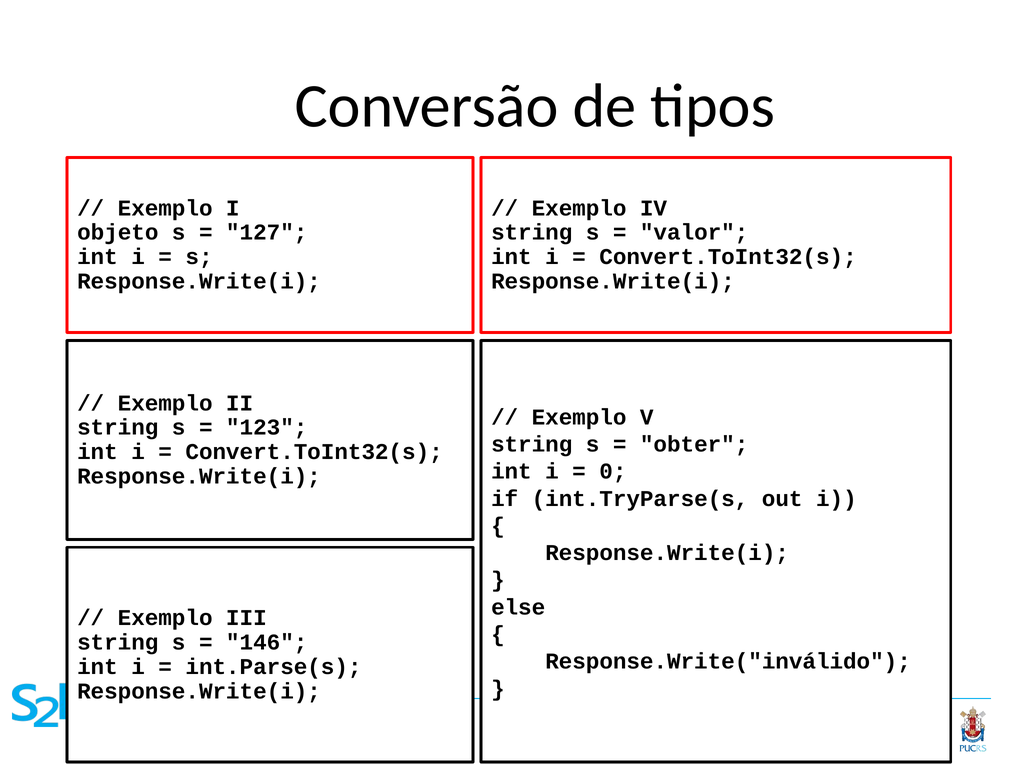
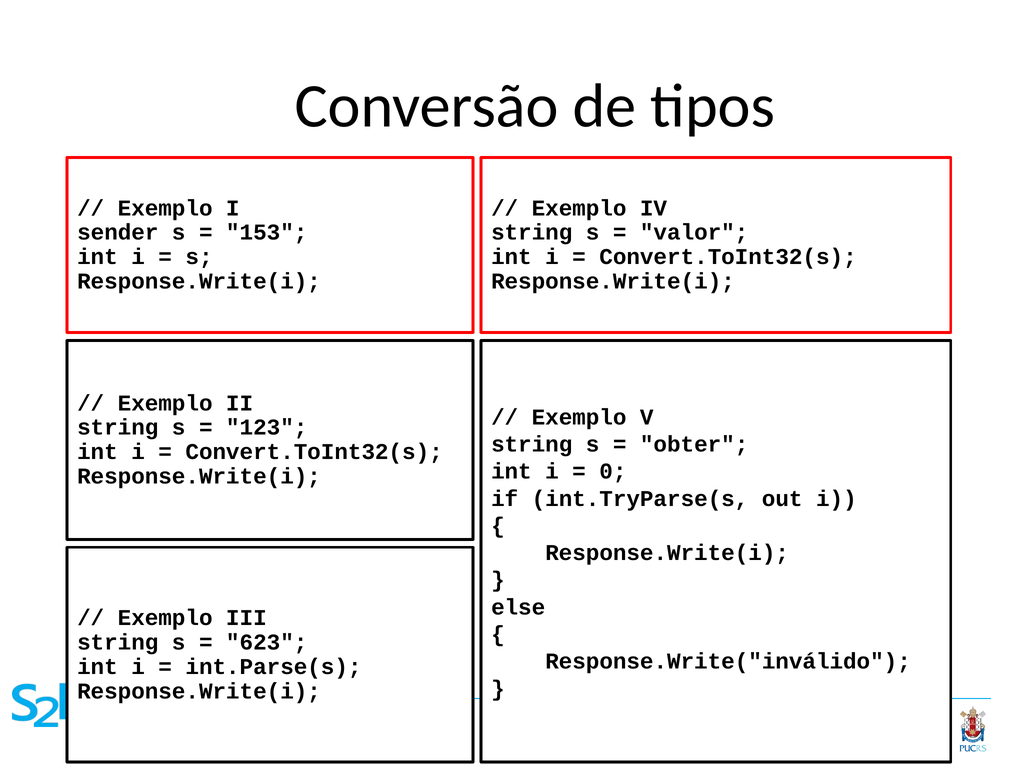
objeto: objeto -> sender (118, 233)
127: 127 -> 153 (267, 233)
146: 146 -> 623 (267, 643)
